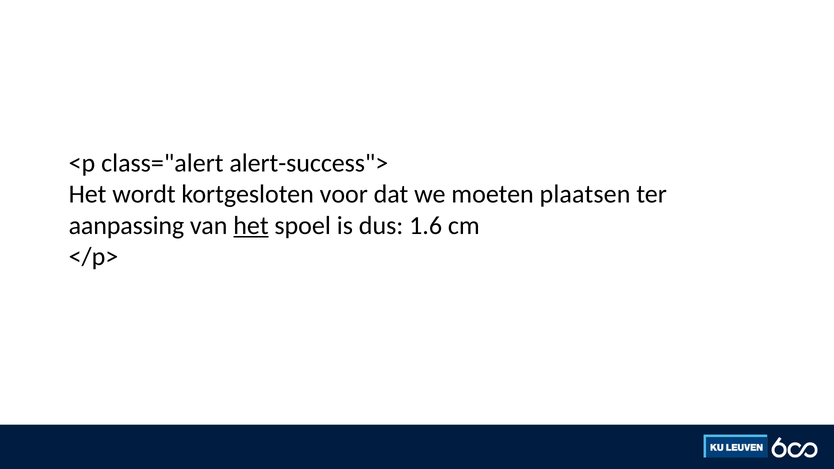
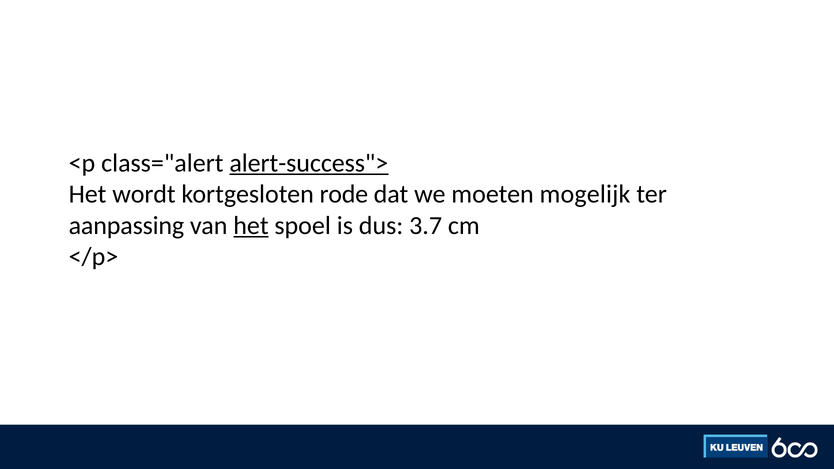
alert-success"> underline: none -> present (309, 163)
voor: voor -> rode (344, 194)
plaatsen: plaatsen -> mogelijk (585, 194)
1.6: 1.6 -> 3.7 (426, 226)
